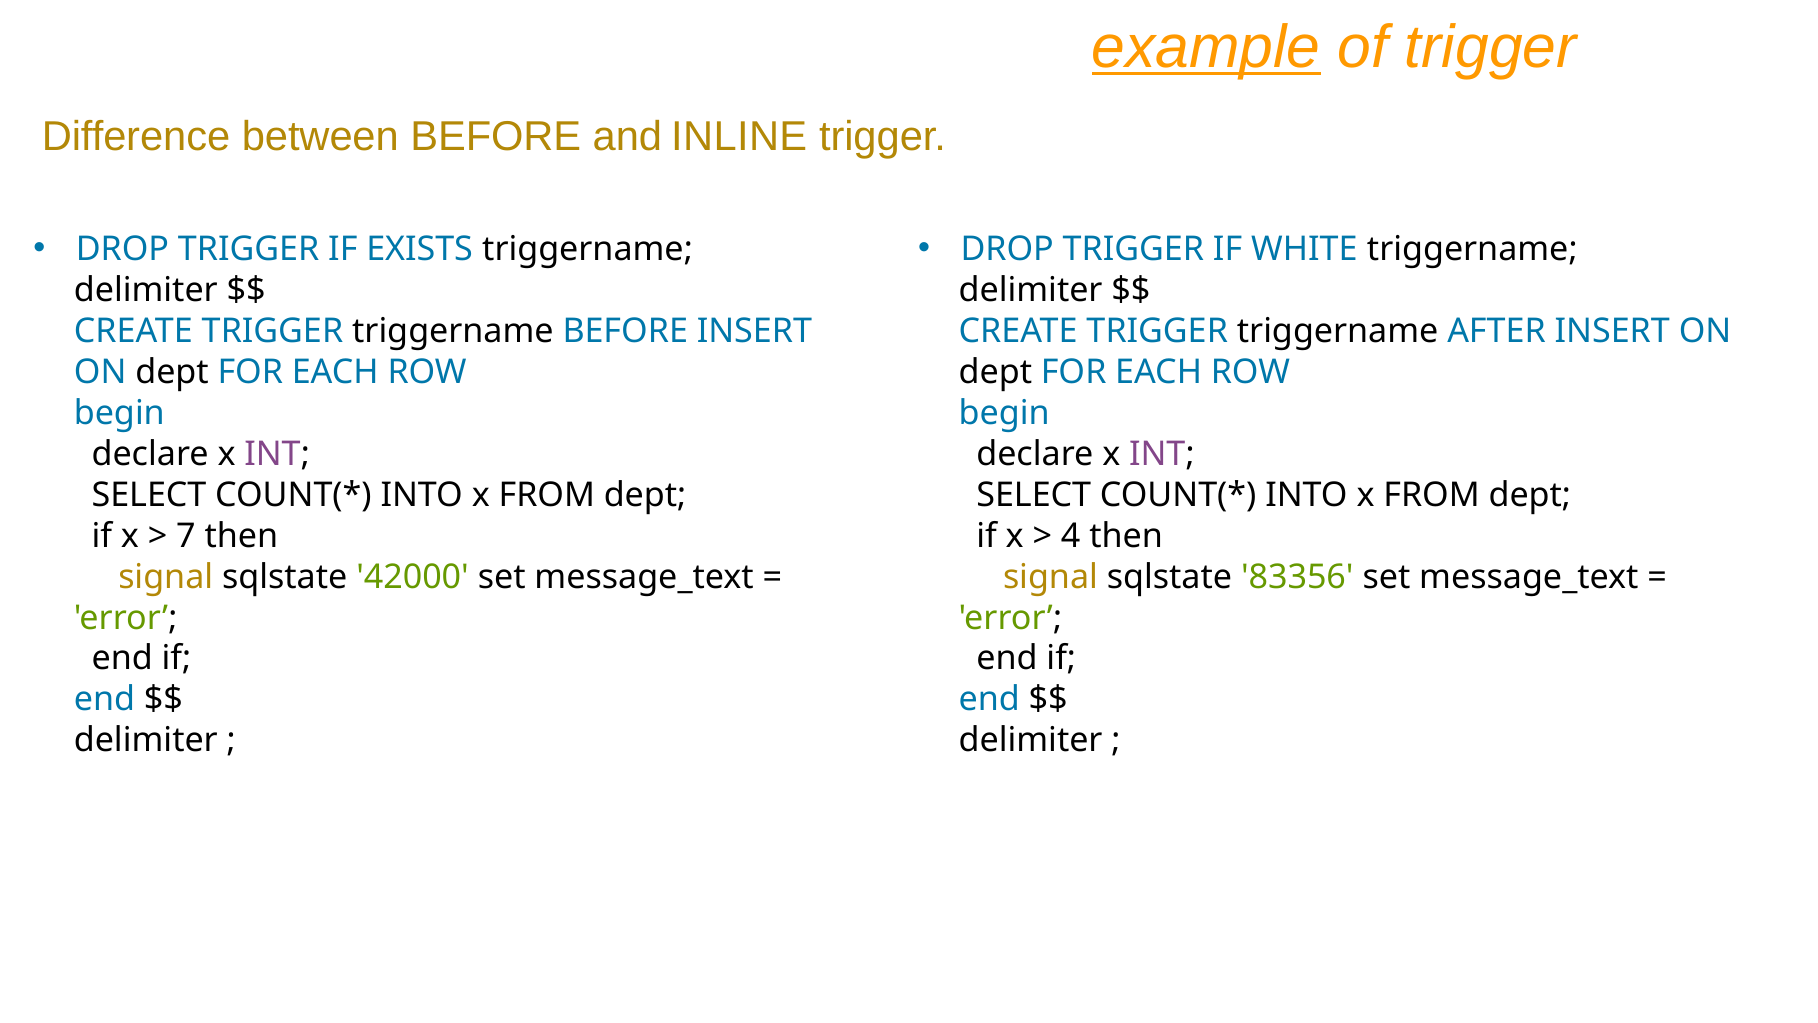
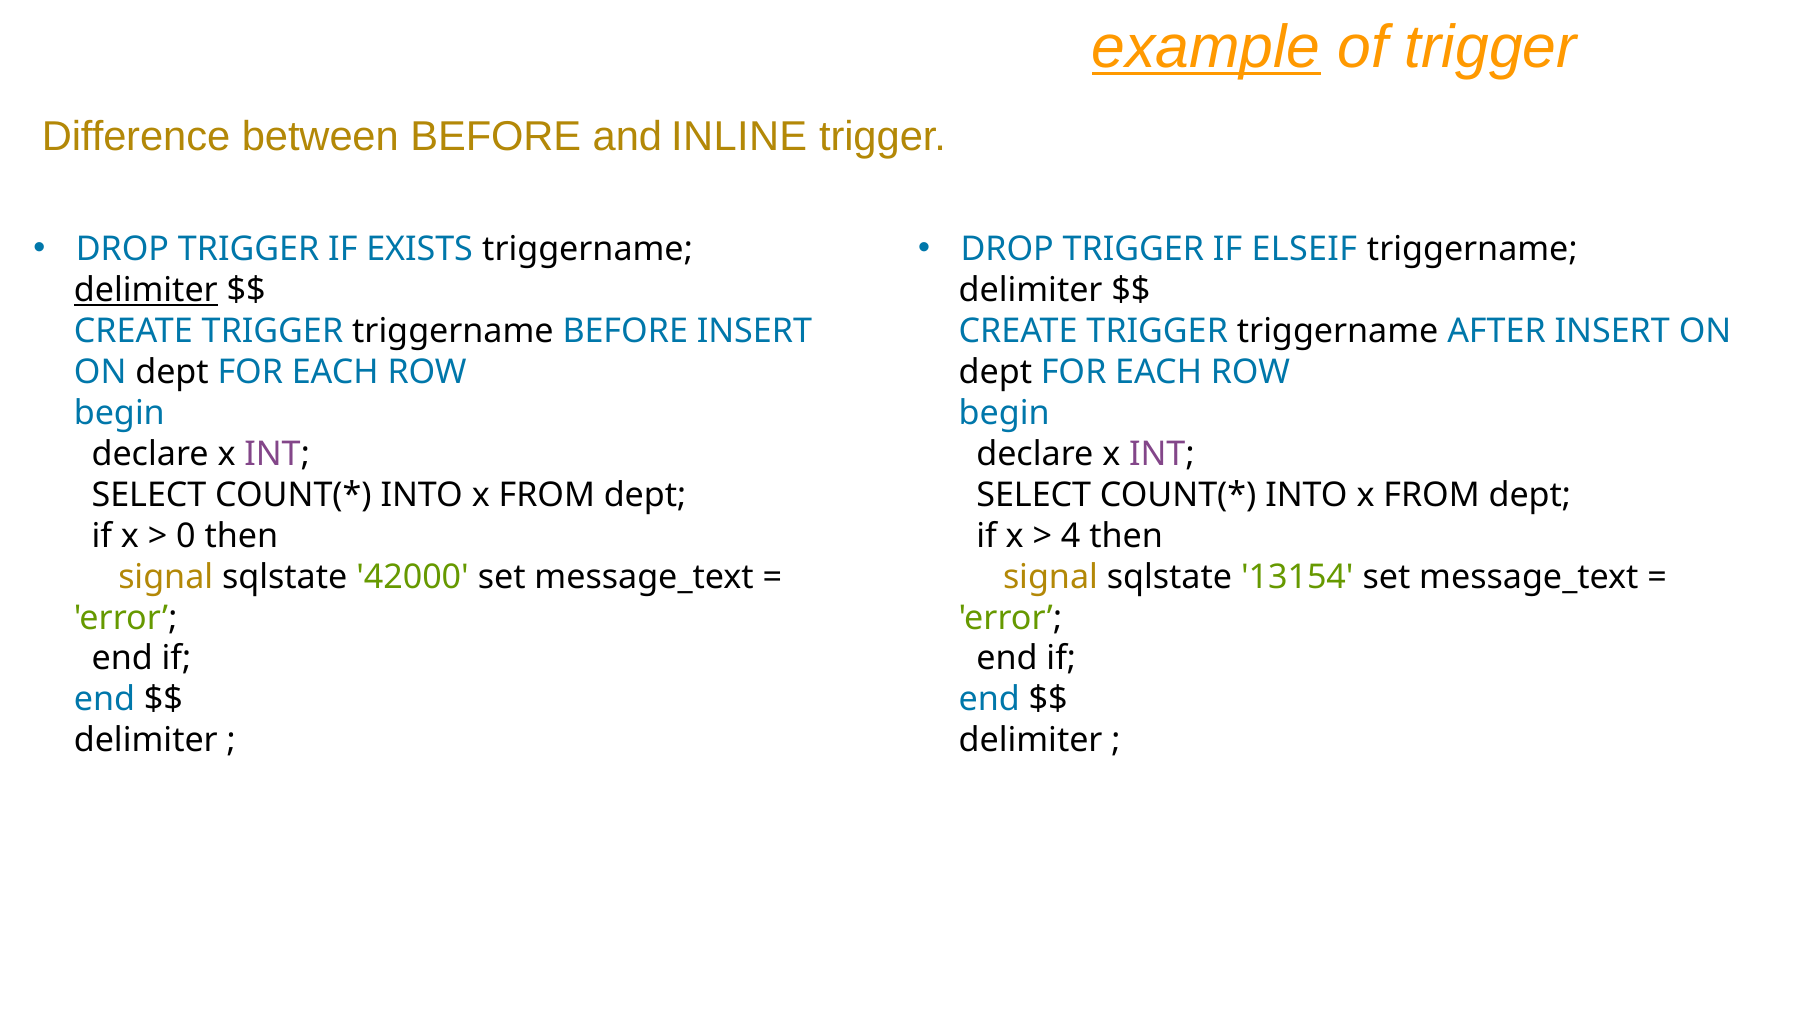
WHITE: WHITE -> ELSEIF (1304, 249)
delimiter underline: none -> present (146, 290)
7: 7 -> 0 (186, 536)
83356: 83356 -> 13154 (1297, 577)
